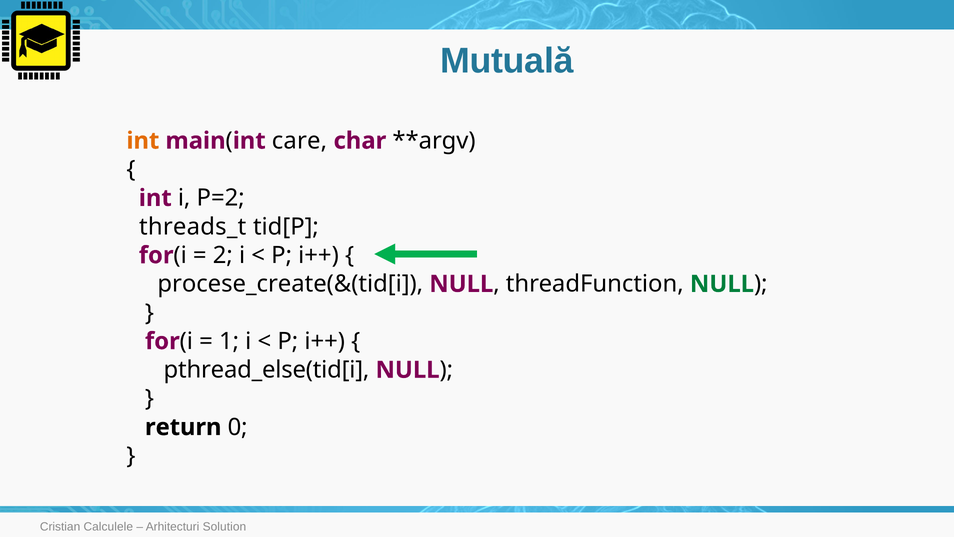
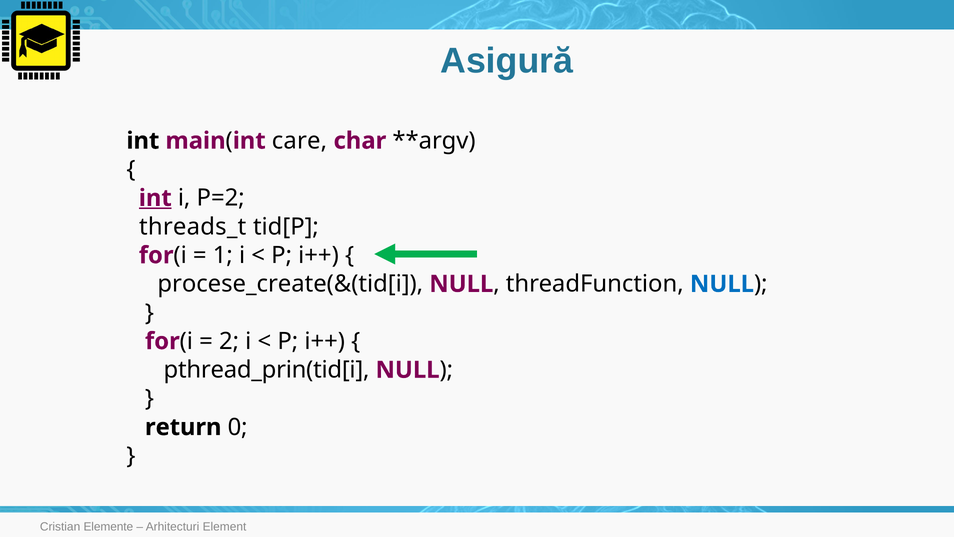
Mutuală: Mutuală -> Asigură (507, 61)
int colour: orange -> black (143, 141)
int underline: none -> present (155, 198)
2: 2 -> 1 (223, 255)
NULL colour: green -> blue (722, 284)
1: 1 -> 2 (229, 341)
pthread_else(tid[i: pthread_else(tid[i -> pthread_prin(tid[i (267, 370)
Calculele: Calculele -> Elemente (108, 527)
Solution: Solution -> Element (224, 527)
